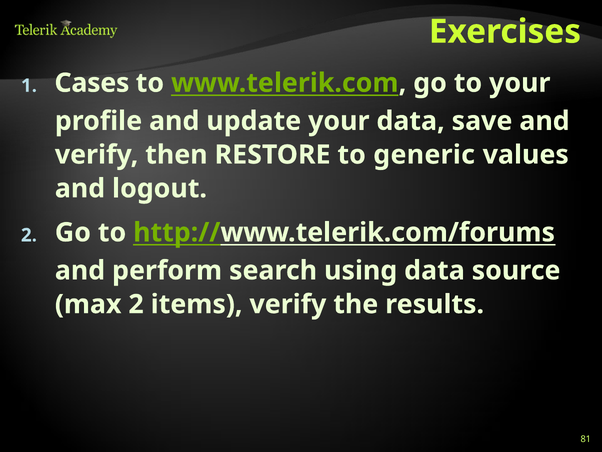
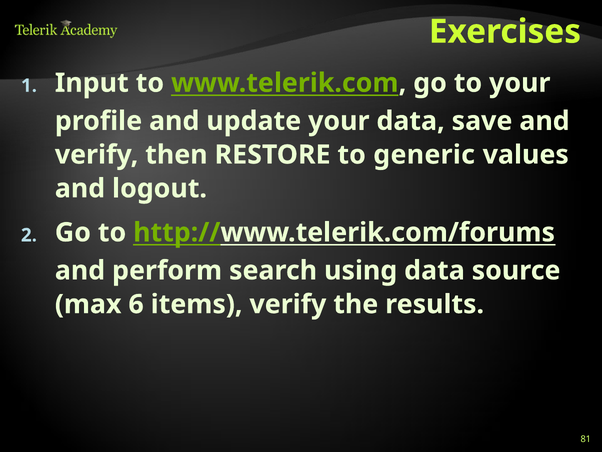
Cases: Cases -> Input (92, 83)
max 2: 2 -> 6 (136, 304)
